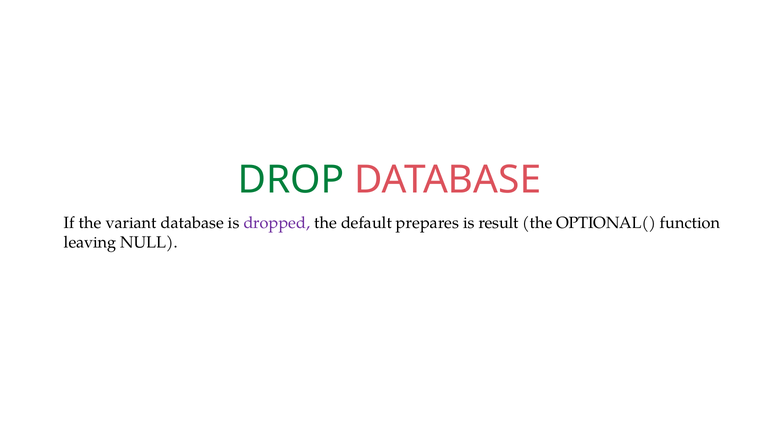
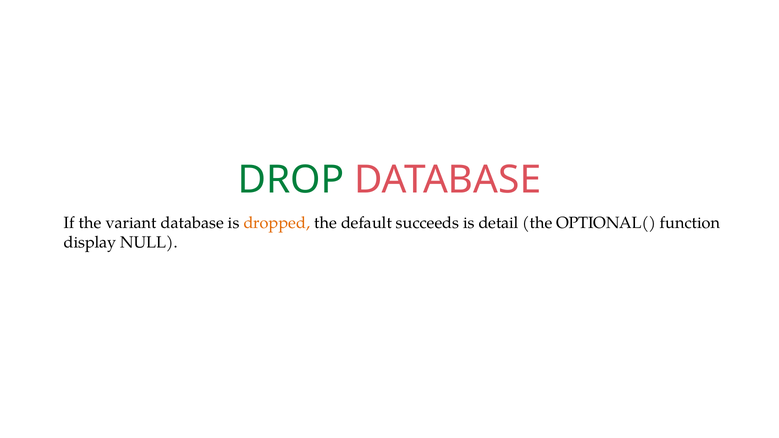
dropped colour: purple -> orange (277, 223)
prepares: prepares -> succeeds (428, 223)
result: result -> detail (499, 223)
leaving: leaving -> display (90, 243)
